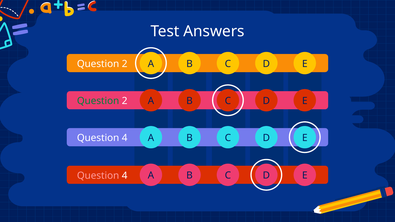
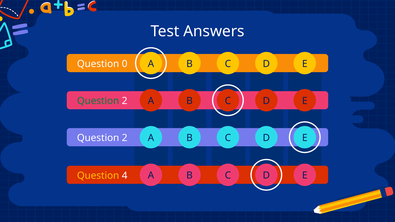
2: 2 -> 0 (125, 64)
4: 4 -> 2 (125, 138)
Question colour: pink -> yellow (98, 176)
